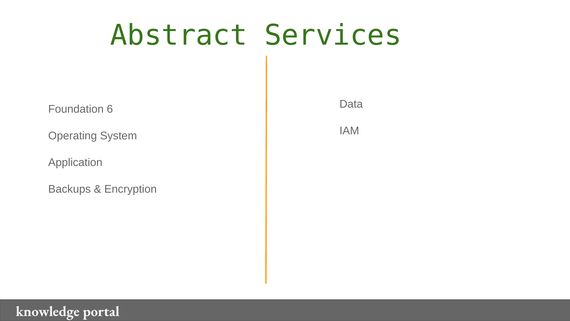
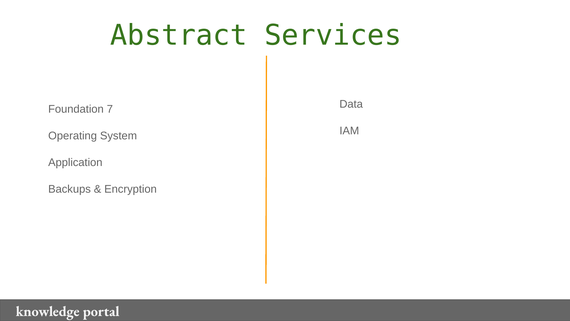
6: 6 -> 7 (110, 109)
